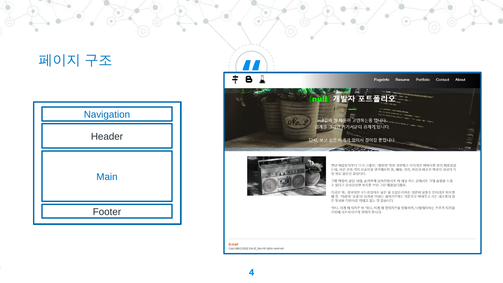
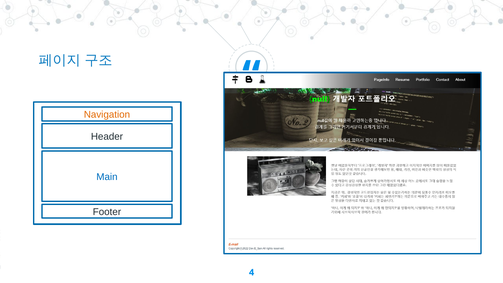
Navigation colour: blue -> orange (107, 115)
